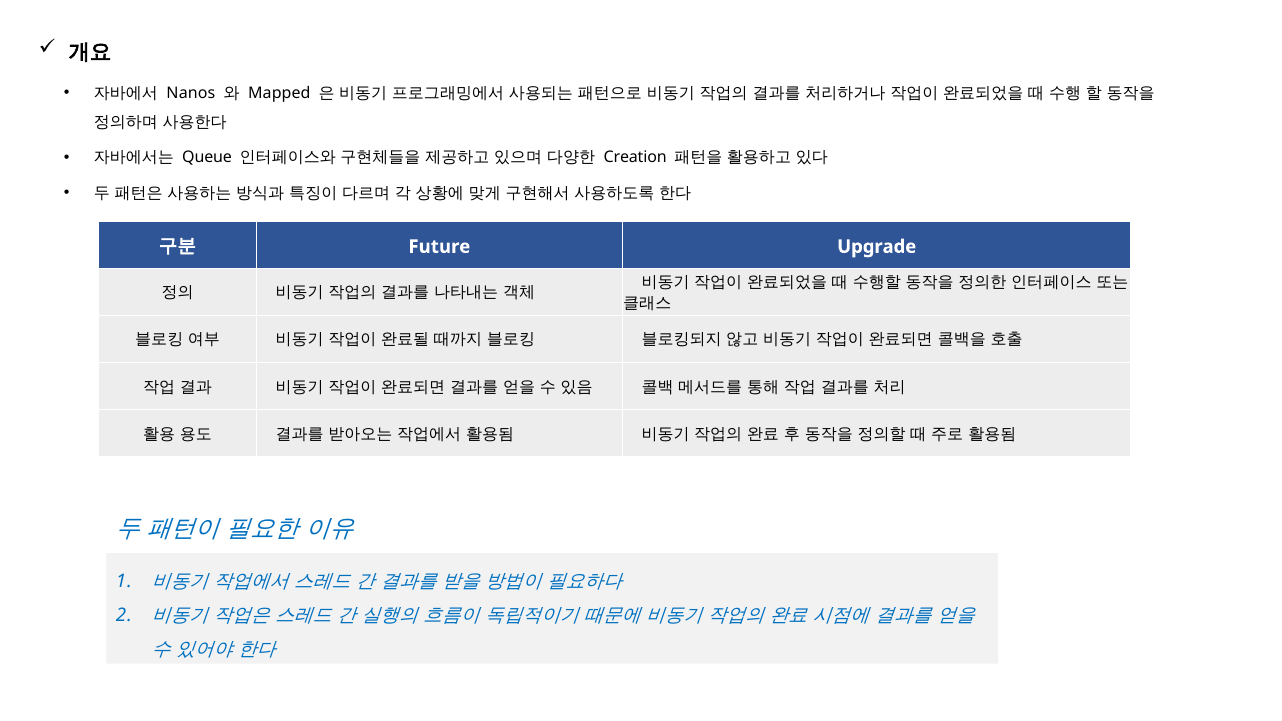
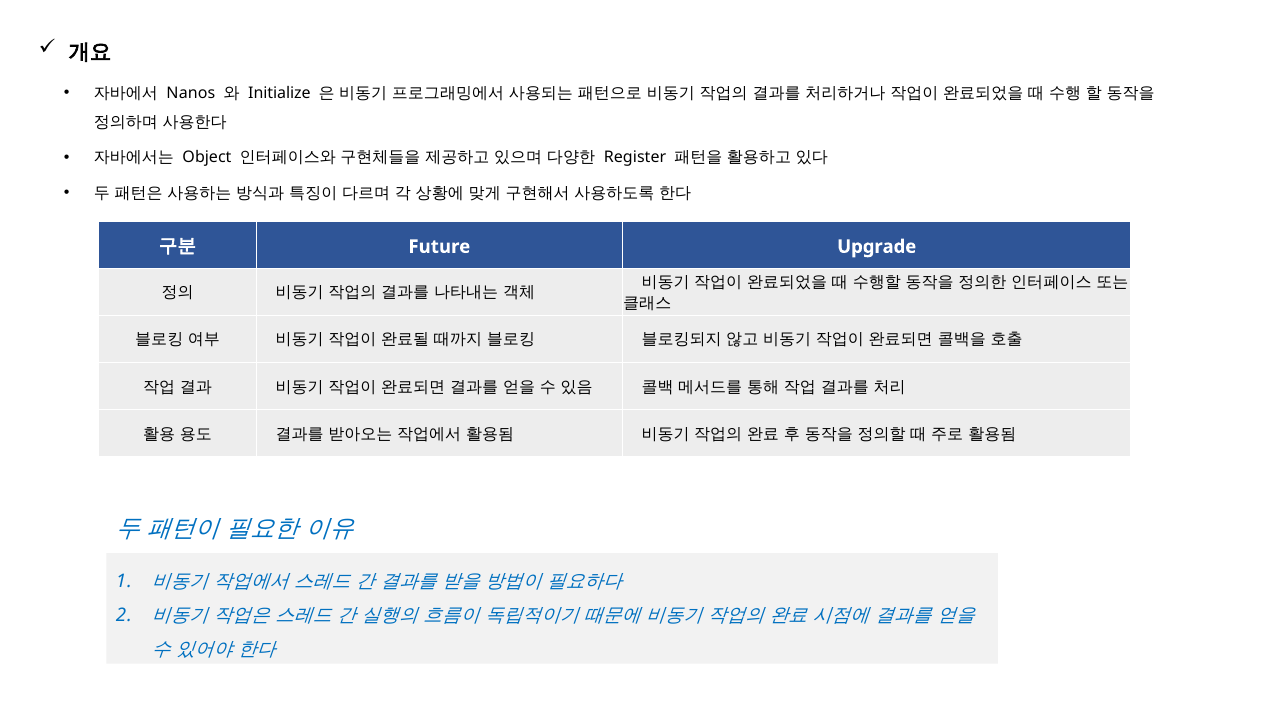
Mapped: Mapped -> Initialize (279, 93)
Queue: Queue -> Object (207, 158)
Creation: Creation -> Register (635, 158)
